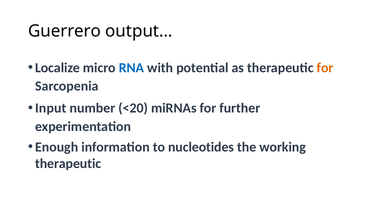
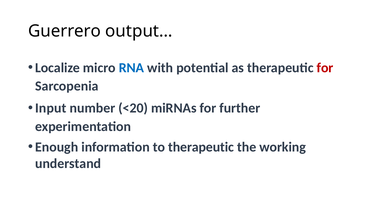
for colour: orange -> red (325, 68)
to nucleotides: nucleotides -> therapeutic (201, 147)
therapeutic: therapeutic -> understand (68, 164)
